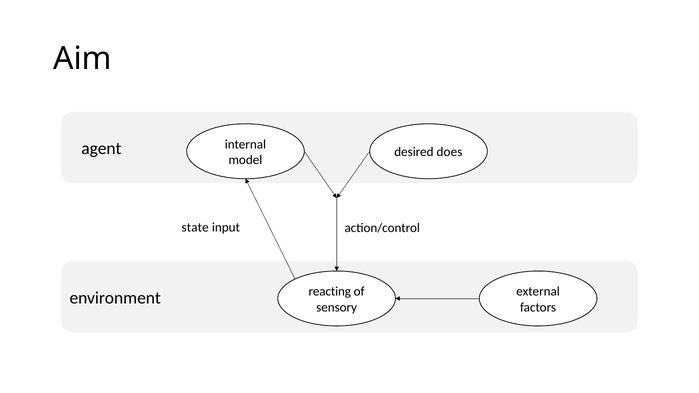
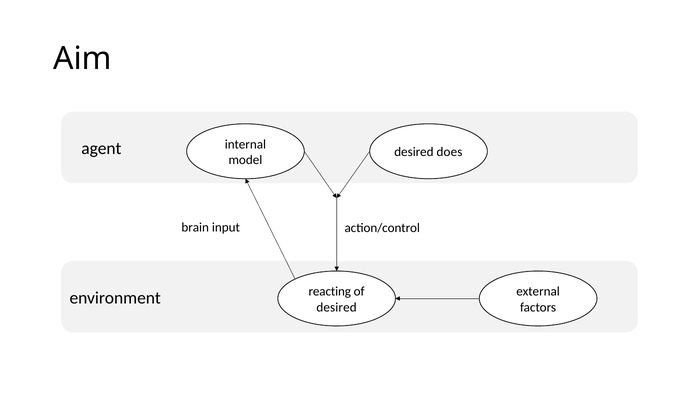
state: state -> brain (195, 228)
sensory: sensory -> desired (337, 307)
